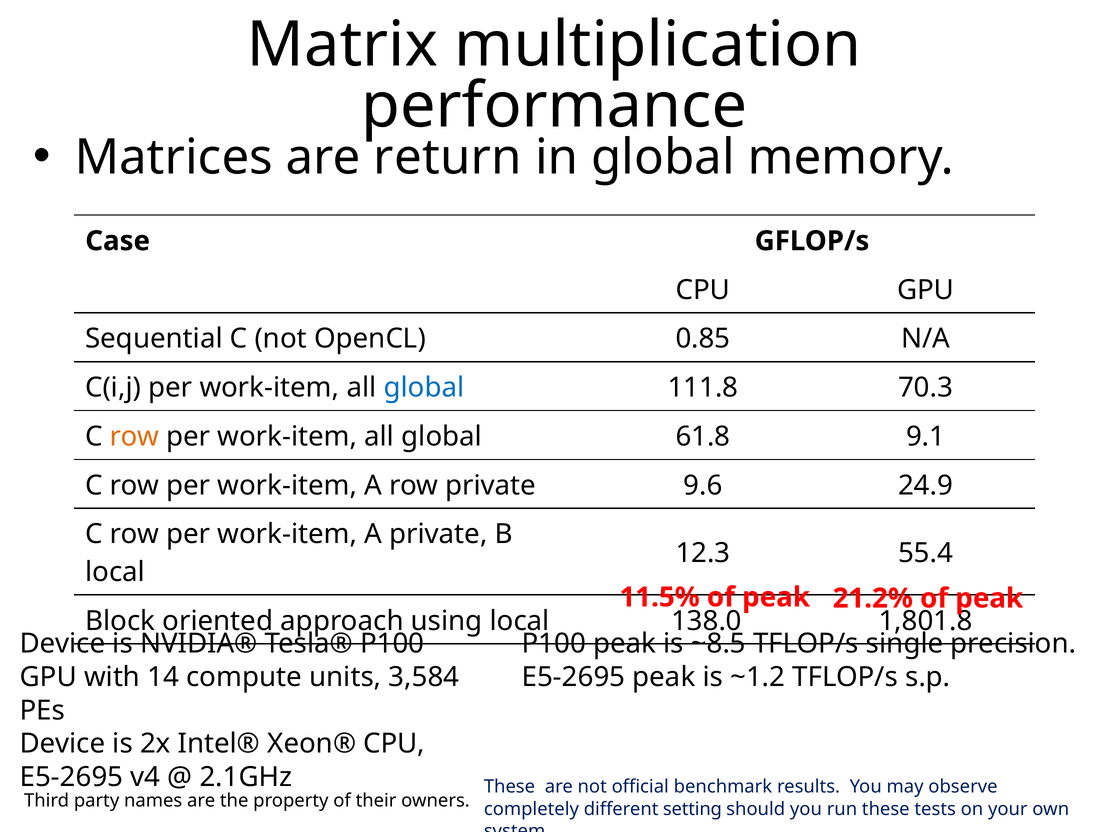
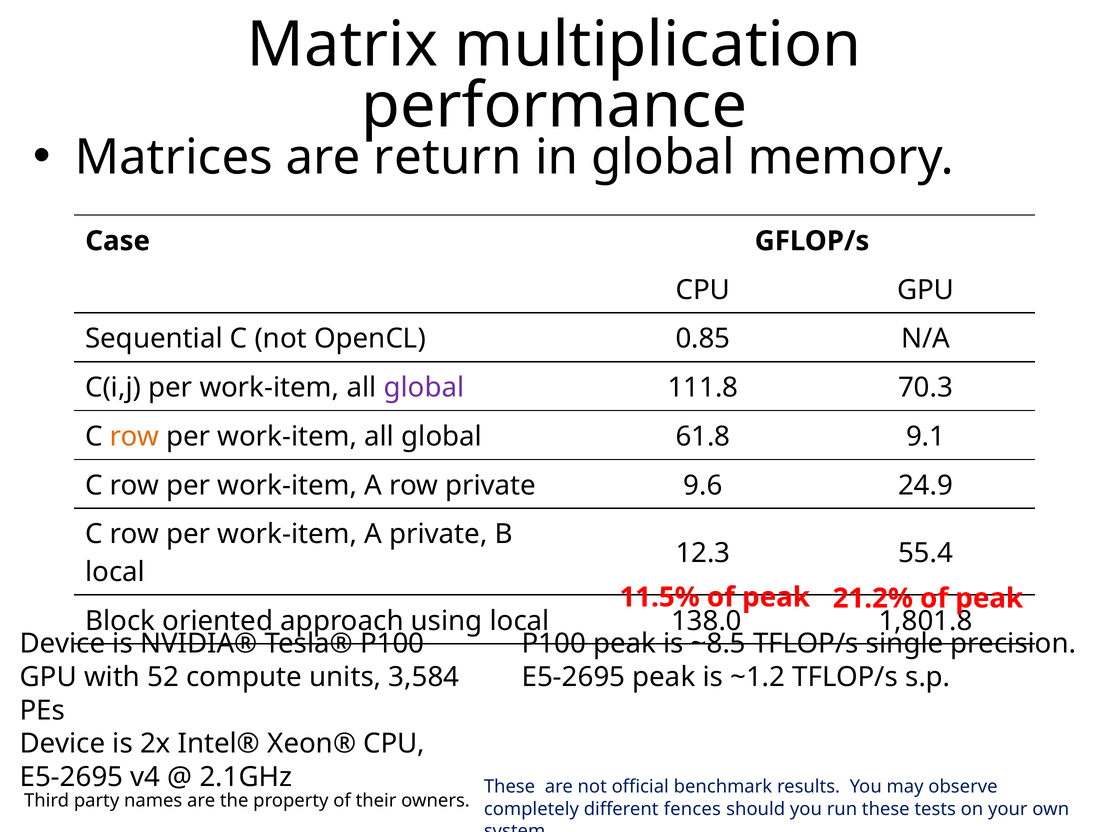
global colour: blue -> purple (424, 388)
14: 14 -> 52 (163, 677)
setting: setting -> fences (692, 809)
